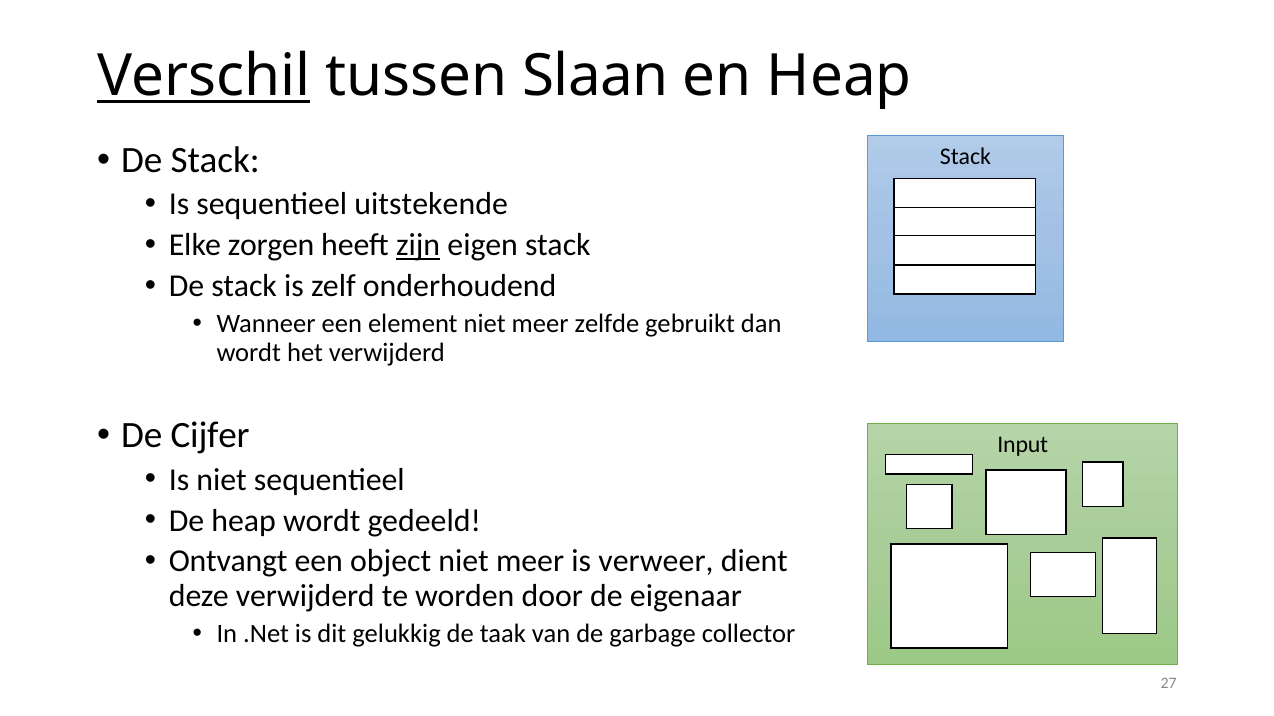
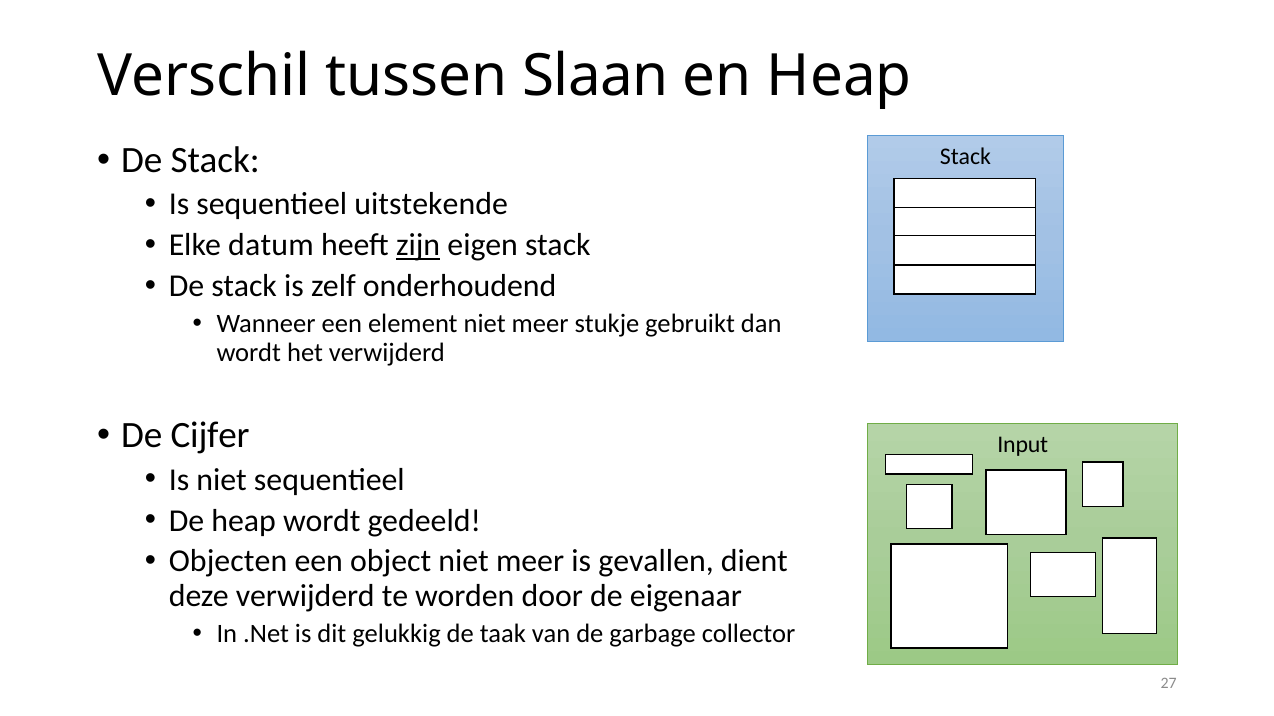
Verschil underline: present -> none (204, 76)
zorgen: zorgen -> datum (271, 245)
zelfde: zelfde -> stukje (607, 324)
Ontvangt: Ontvangt -> Objecten (228, 562)
verweer: verweer -> gevallen (656, 562)
